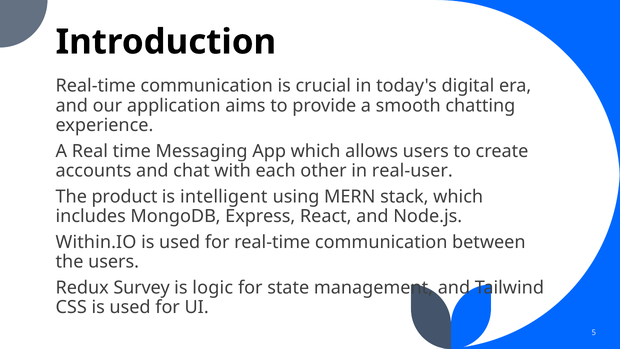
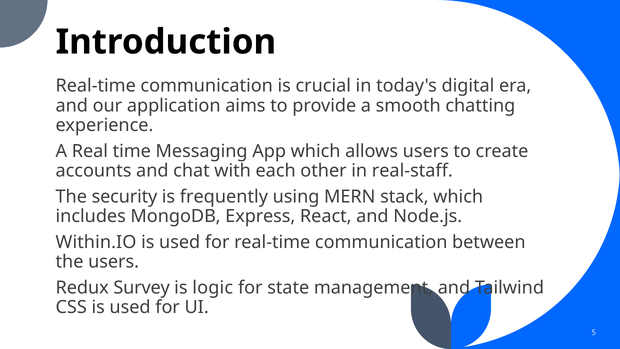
real-user: real-user -> real-staff (412, 171)
product: product -> security (124, 197)
intelligent: intelligent -> frequently (224, 197)
